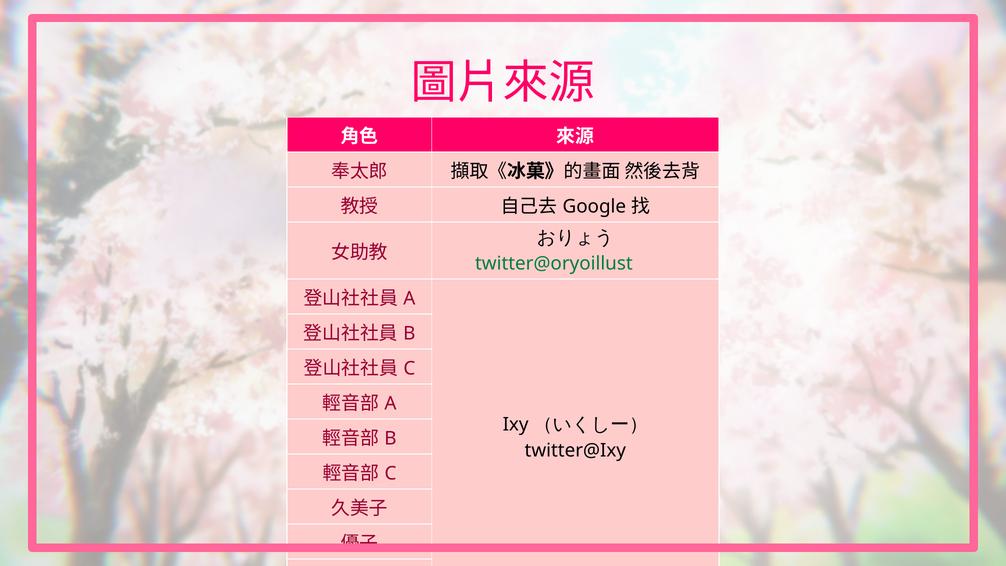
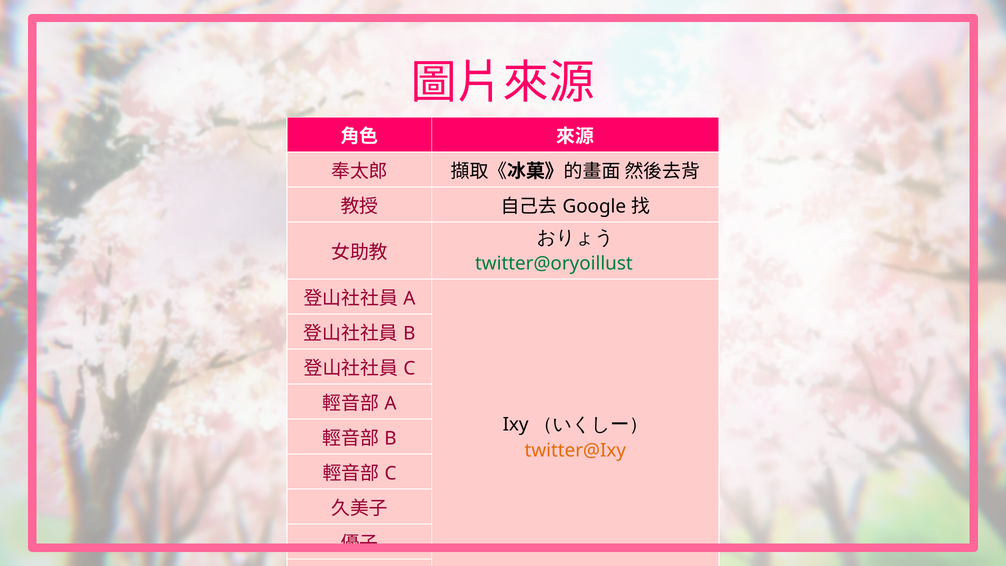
twitter@Ixy colour: black -> orange (575, 450)
